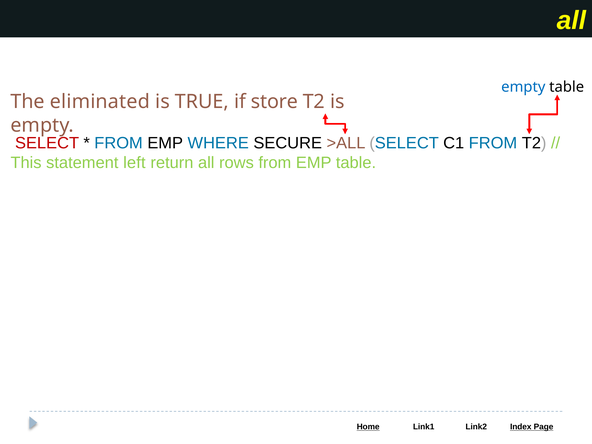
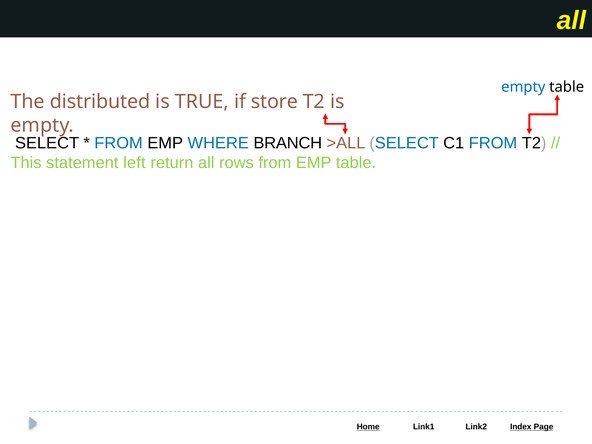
eliminated: eliminated -> distributed (100, 102)
SELECT colour: red -> black (47, 143)
SECURE: SECURE -> BRANCH (288, 143)
